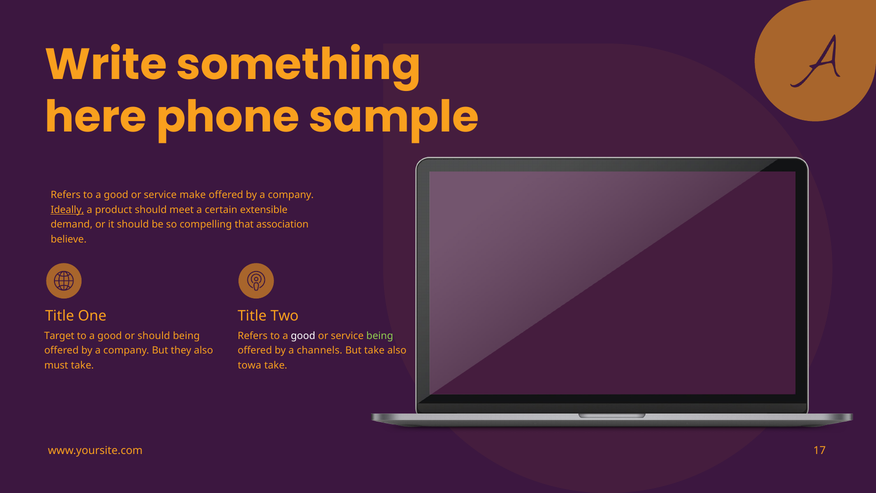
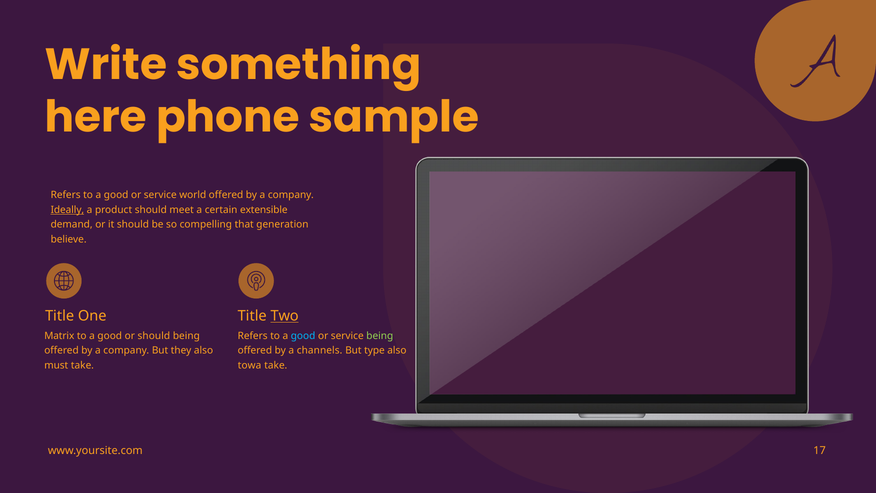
make: make -> world (193, 195)
association: association -> generation (282, 224)
Two underline: none -> present (285, 316)
Target: Target -> Matrix (59, 336)
good colour: white -> light blue (303, 336)
But take: take -> type (374, 350)
